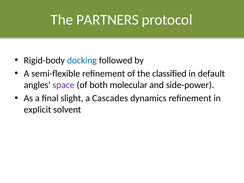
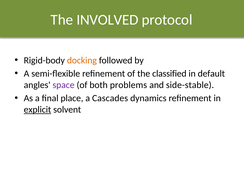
PARTNERS: PARTNERS -> INVOLVED (107, 20)
docking colour: blue -> orange (82, 60)
molecular: molecular -> problems (128, 85)
side-power: side-power -> side-stable (190, 85)
slight: slight -> place (72, 98)
explicit underline: none -> present (37, 110)
